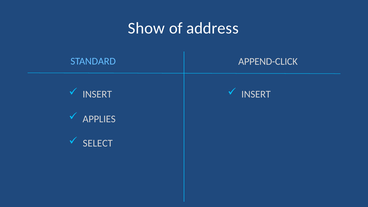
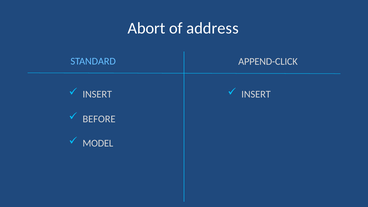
Show: Show -> Abort (147, 28)
APPLIES: APPLIES -> BEFORE (99, 119)
SELECT: SELECT -> MODEL (98, 143)
